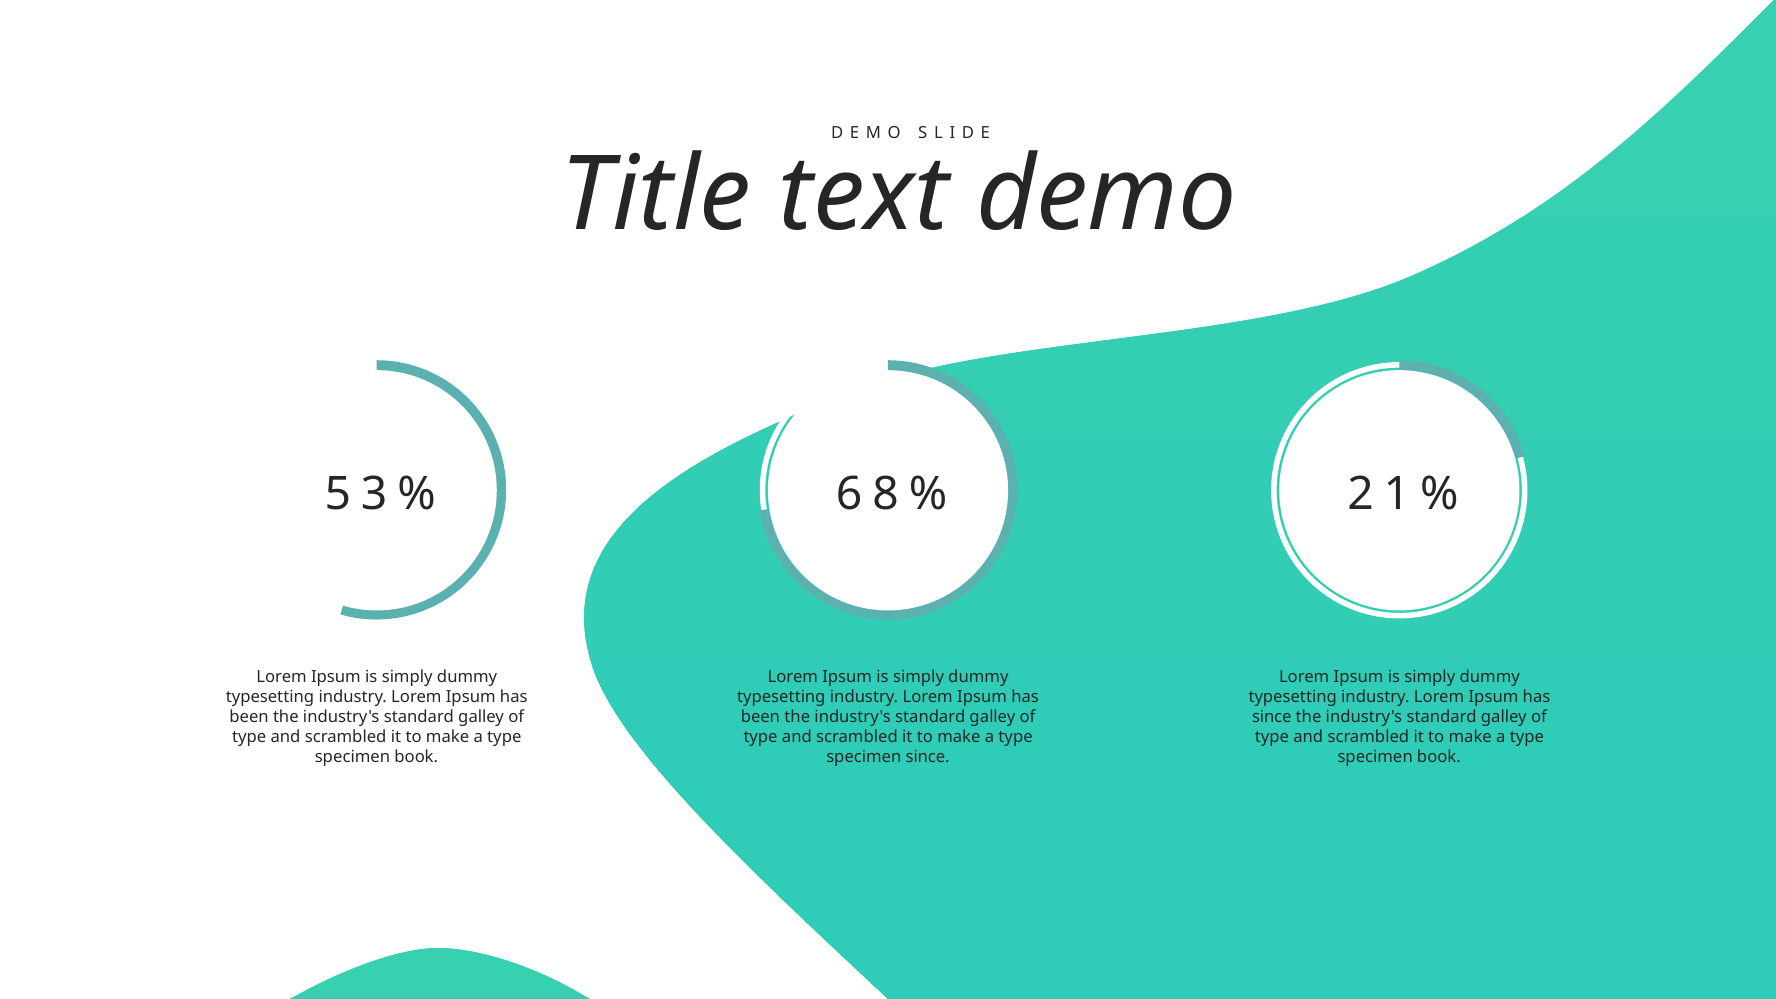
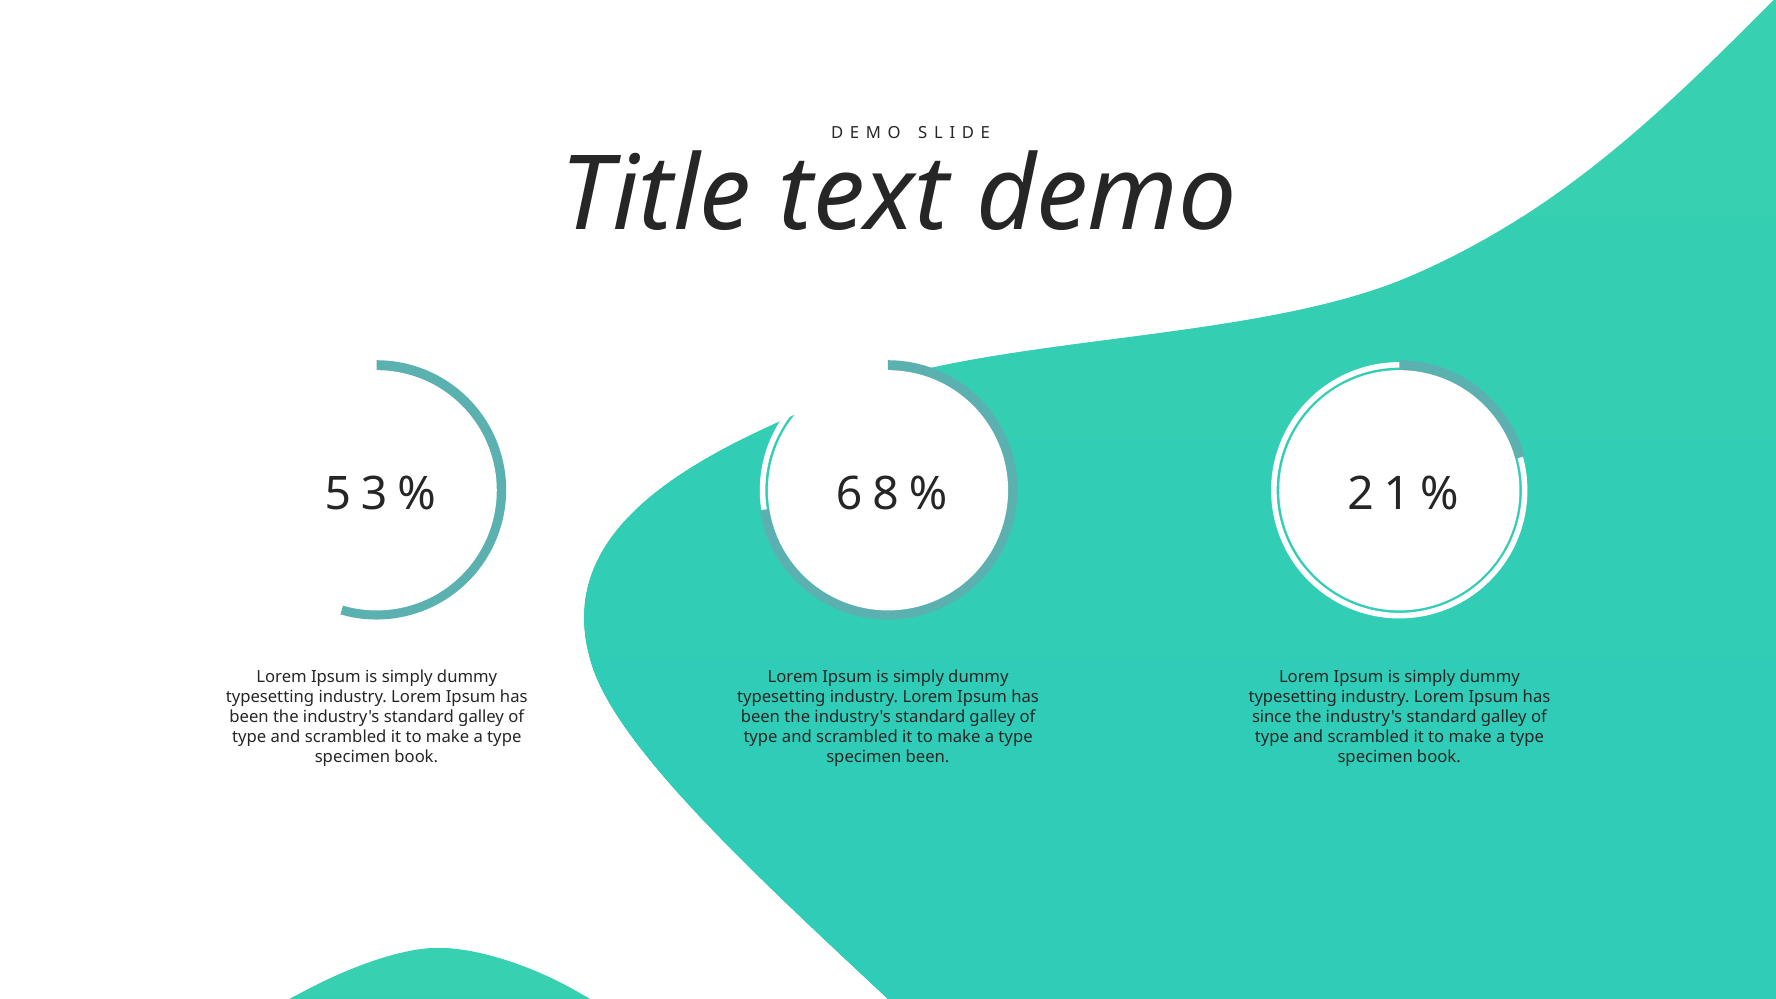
specimen since: since -> been (928, 757)
